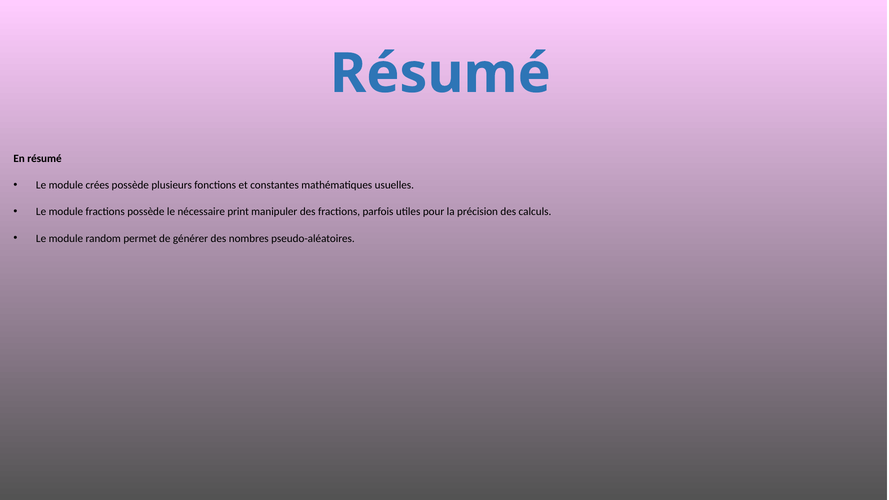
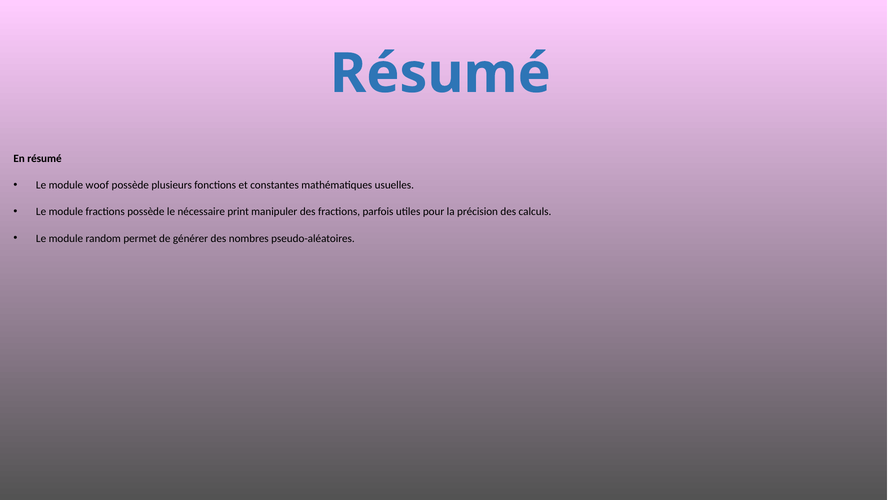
crées: crées -> woof (97, 185)
